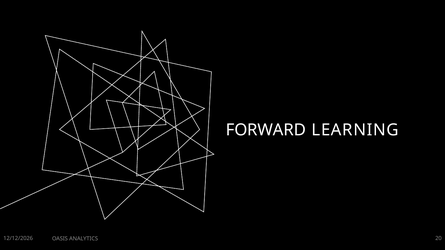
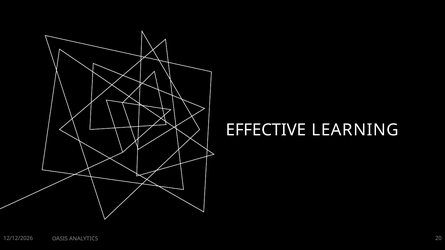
FORWARD: FORWARD -> EFFECTIVE (266, 130)
